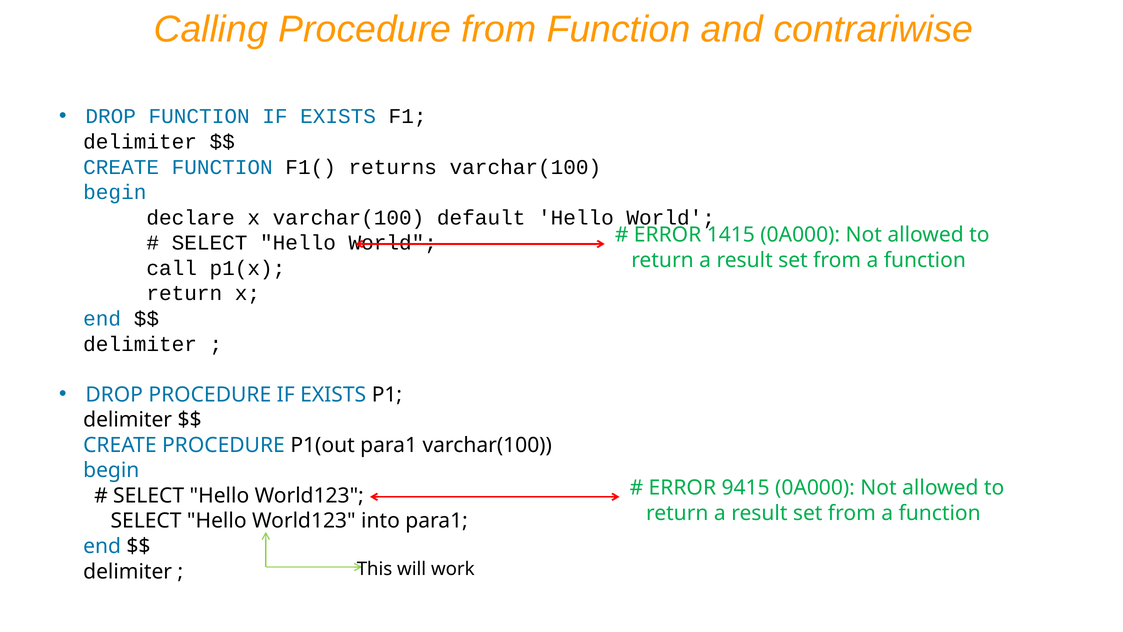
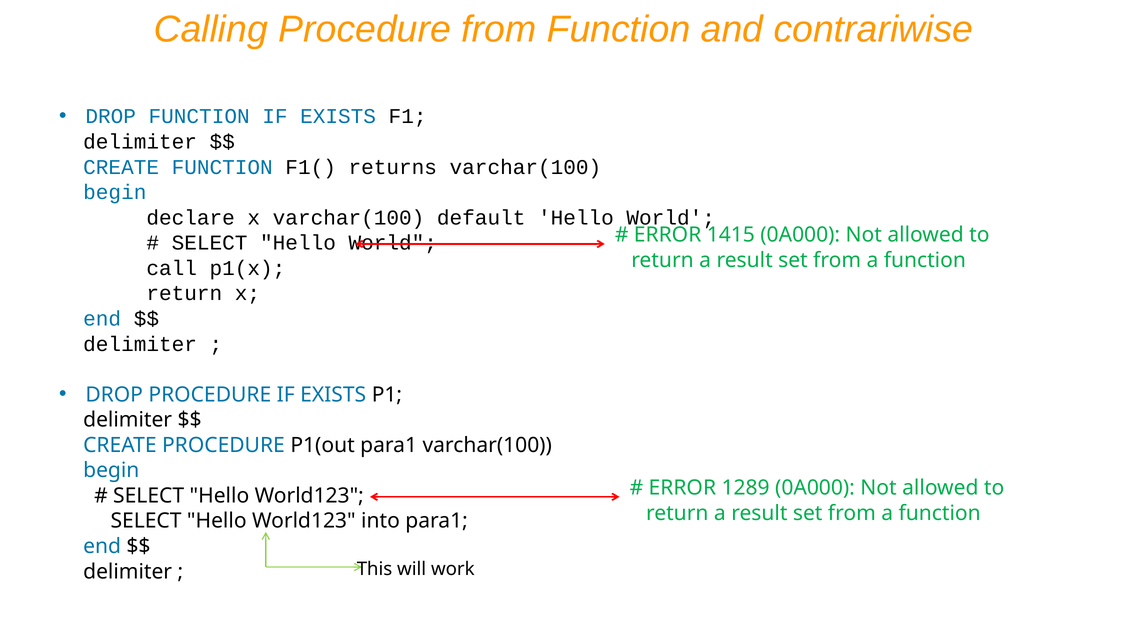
9415: 9415 -> 1289 (746, 488)
